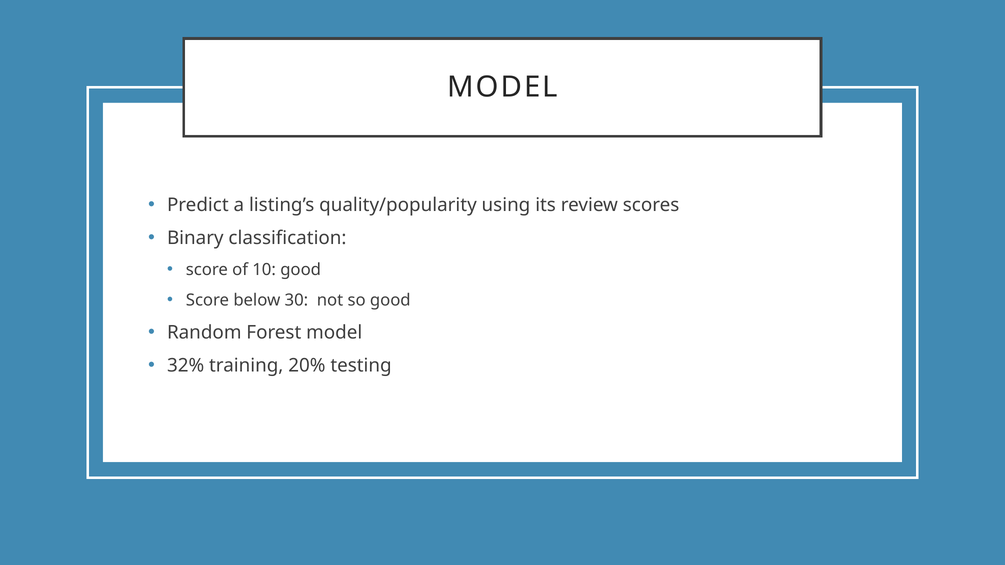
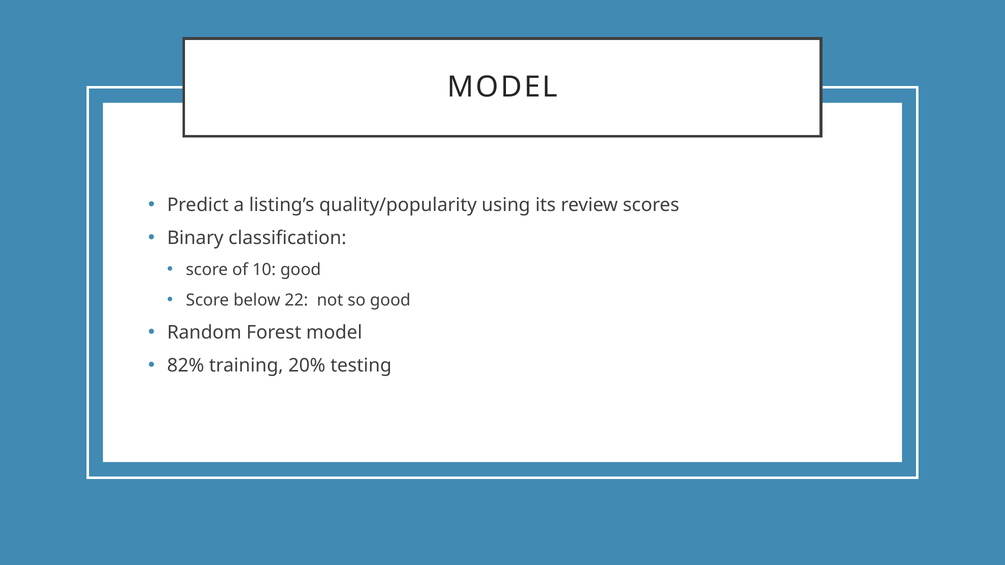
30: 30 -> 22 (296, 301)
32%: 32% -> 82% (186, 366)
